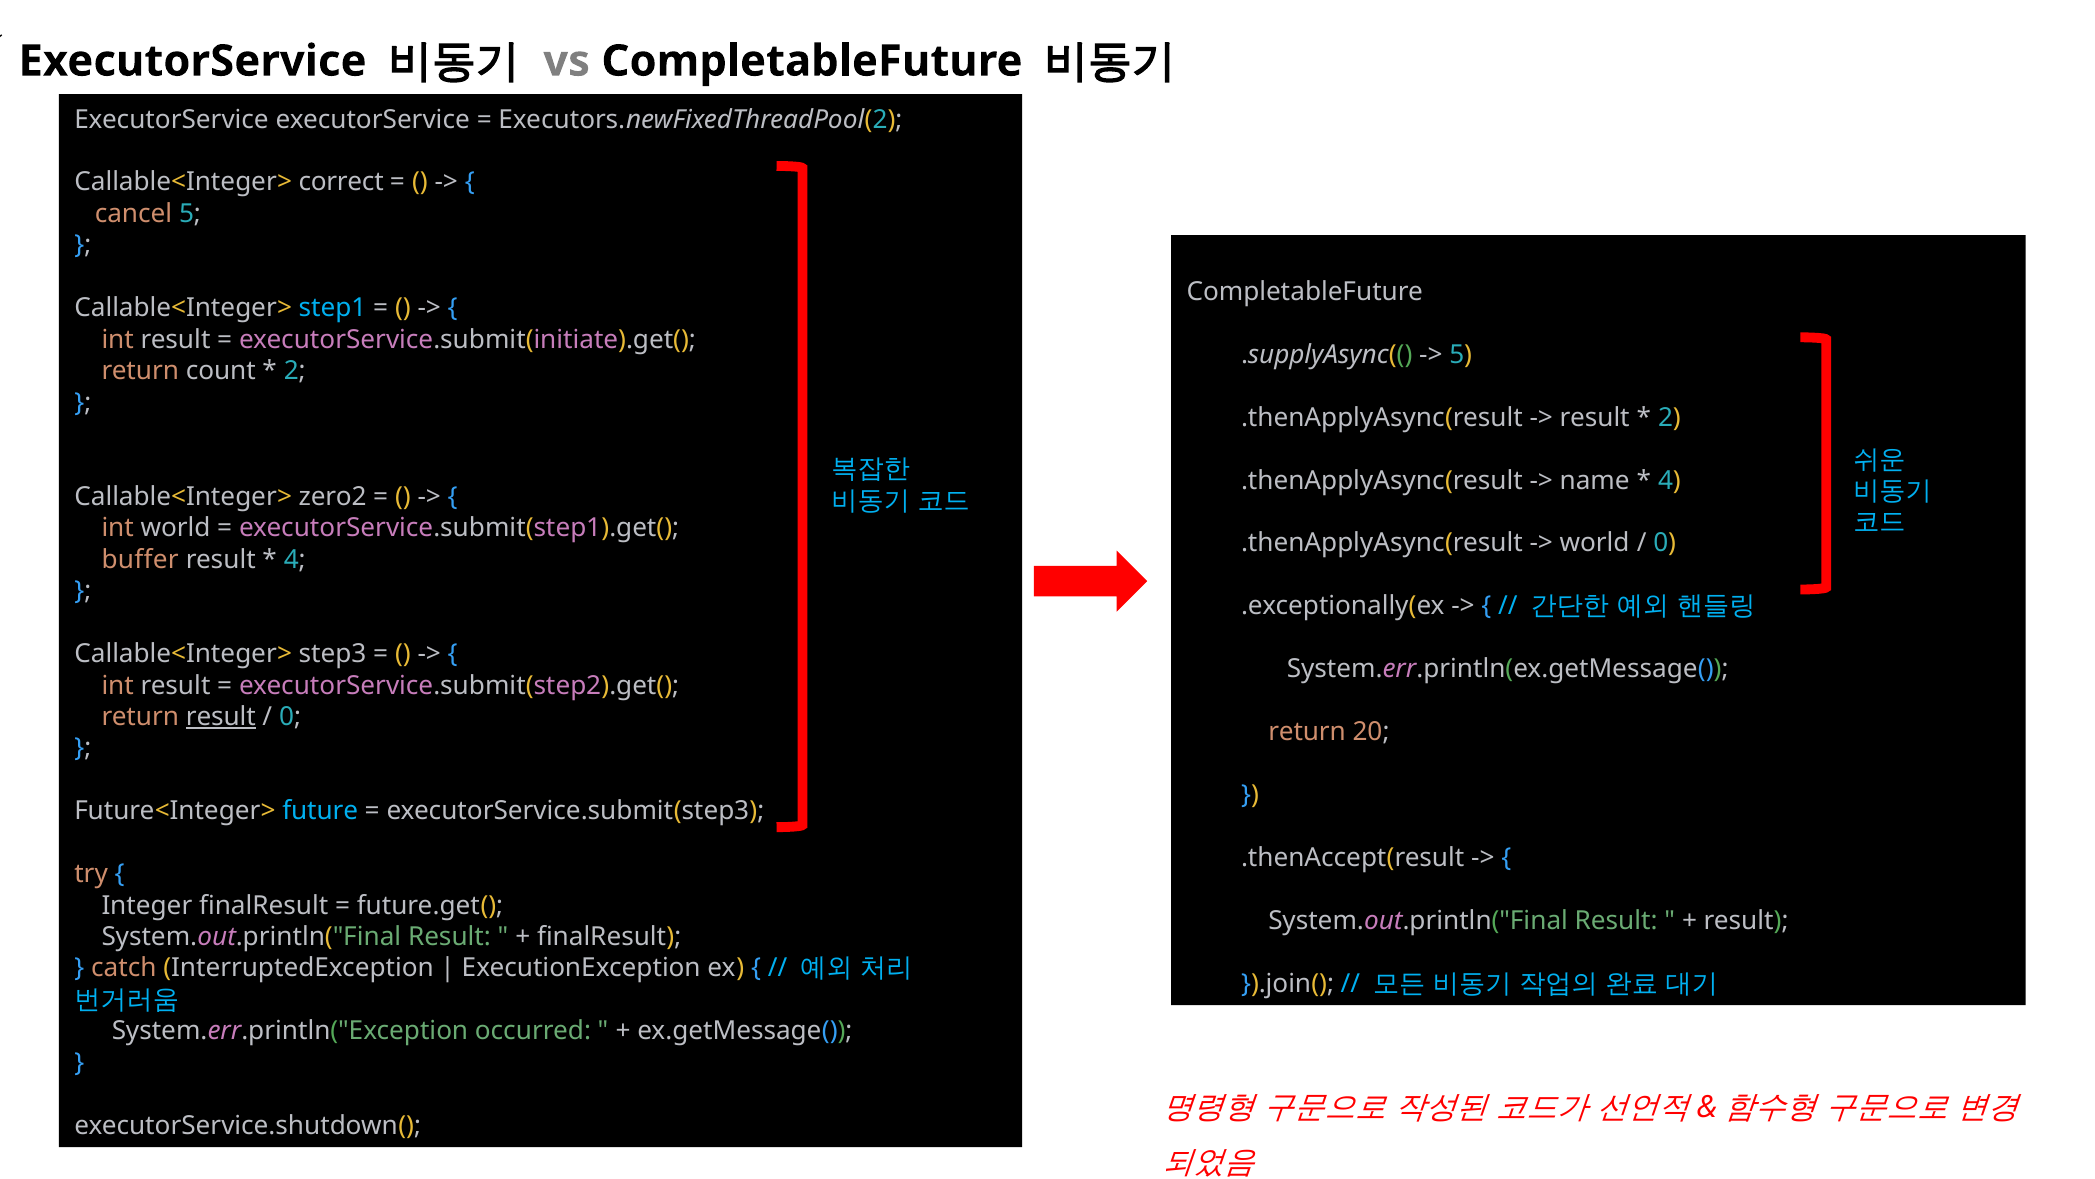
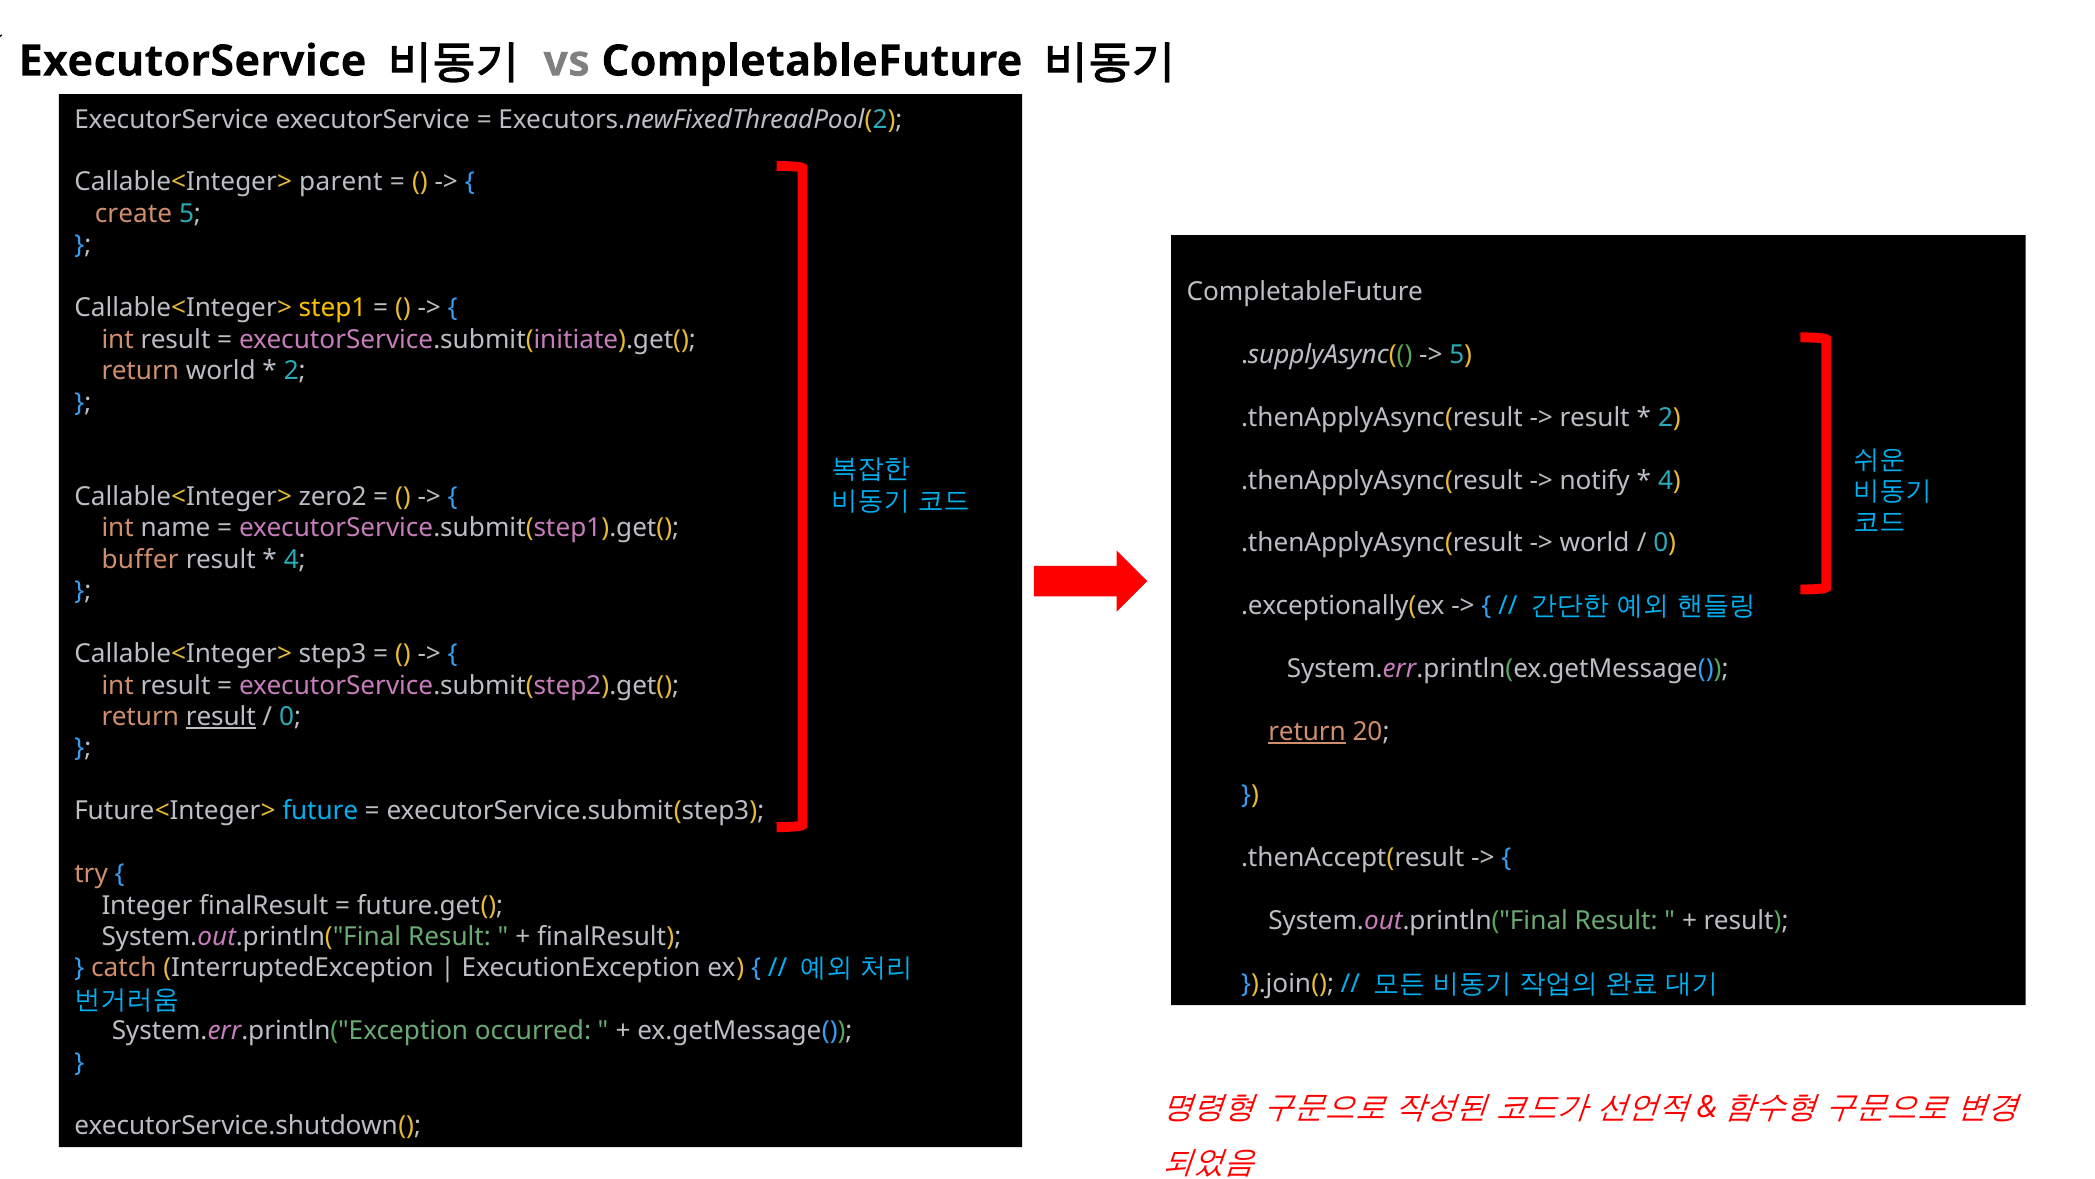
correct: correct -> parent (341, 182)
cancel: cancel -> create (133, 214)
step1 colour: light blue -> yellow (333, 308)
return count: count -> world (221, 371)
name: name -> notify (1595, 480)
int world: world -> name (176, 528)
return underline: none -> present (1307, 732)
